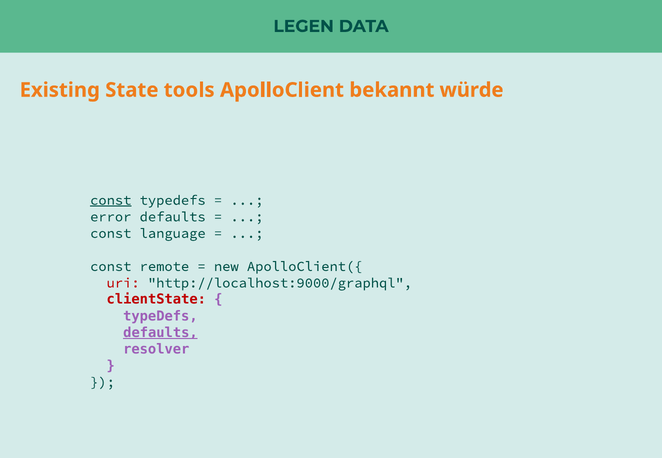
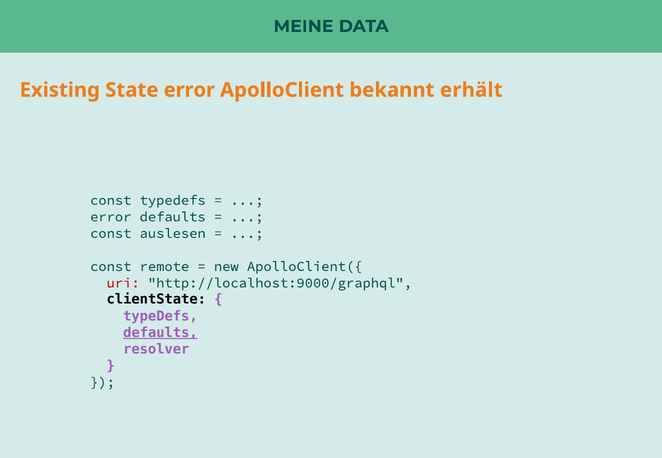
LEGEN: LEGEN -> MEINE (304, 26)
State tools: tools -> error (189, 90)
würde: würde -> erhält (471, 90)
const underline: present -> none (111, 200)
language: language -> auslesen (173, 233)
clientState colour: red -> black (156, 300)
